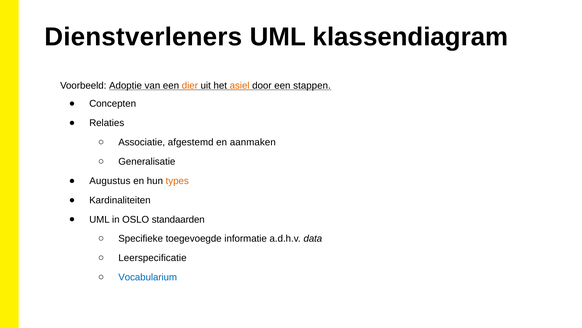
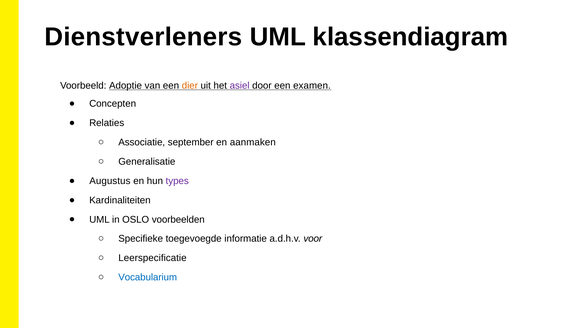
asiel colour: orange -> purple (240, 85)
stappen: stappen -> examen (312, 85)
afgestemd: afgestemd -> september (191, 142)
types colour: orange -> purple (177, 181)
standaarden: standaarden -> voorbeelden (178, 219)
data: data -> voor (313, 238)
